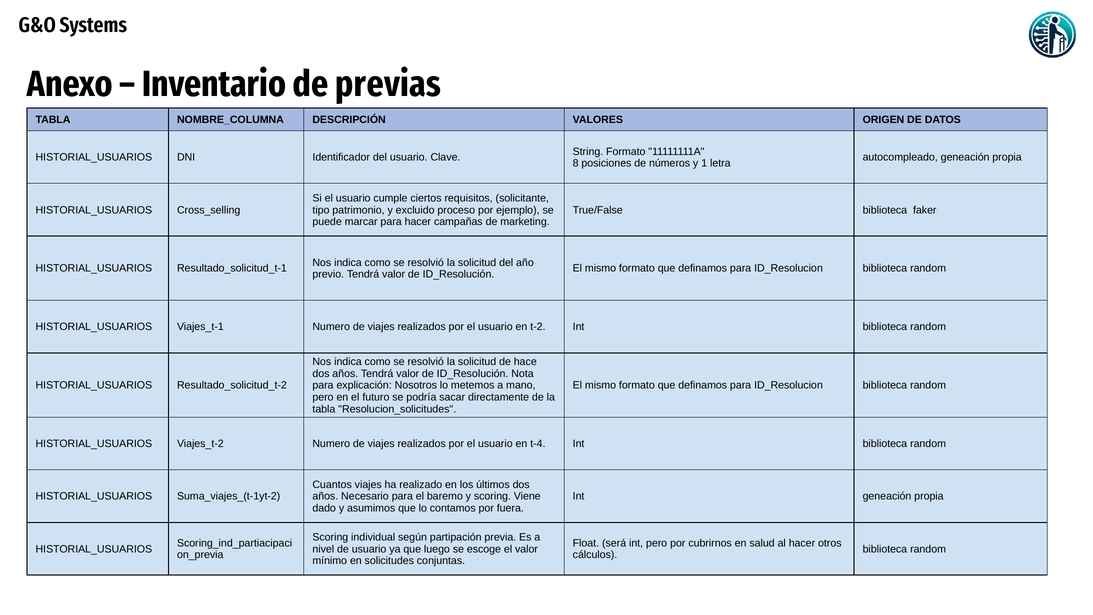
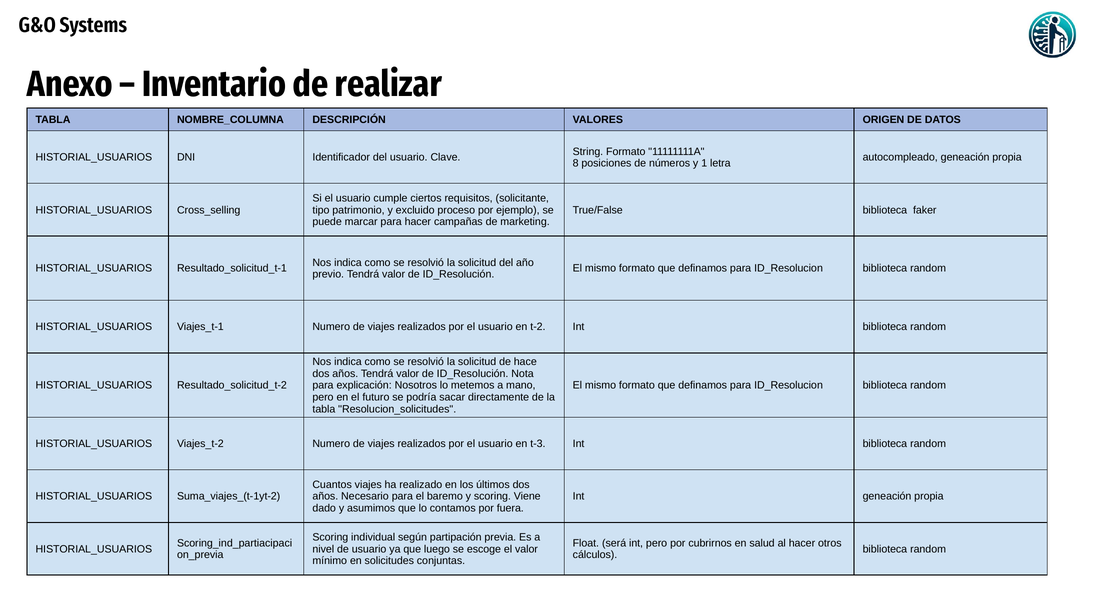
previas: previas -> realizar (388, 84)
t-4: t-4 -> t-3 (538, 444)
